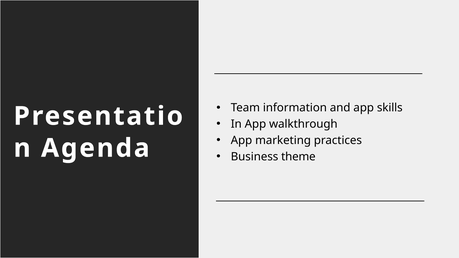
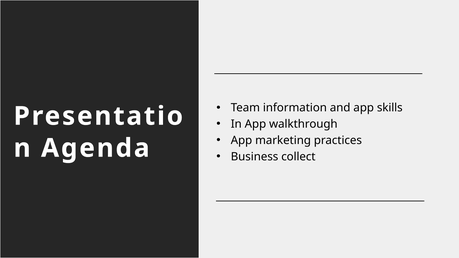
theme: theme -> collect (298, 157)
